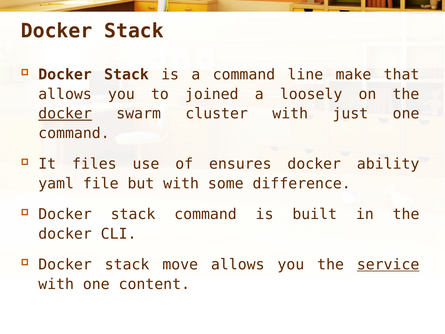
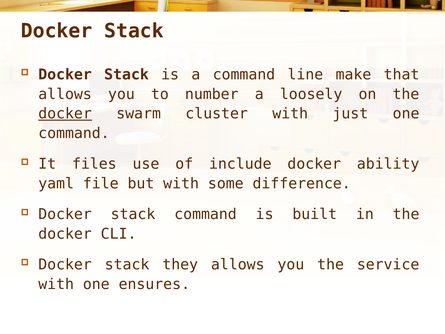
joined: joined -> number (212, 94)
ensures: ensures -> include (240, 164)
move: move -> they (180, 264)
service underline: present -> none (388, 264)
content: content -> ensures (154, 284)
